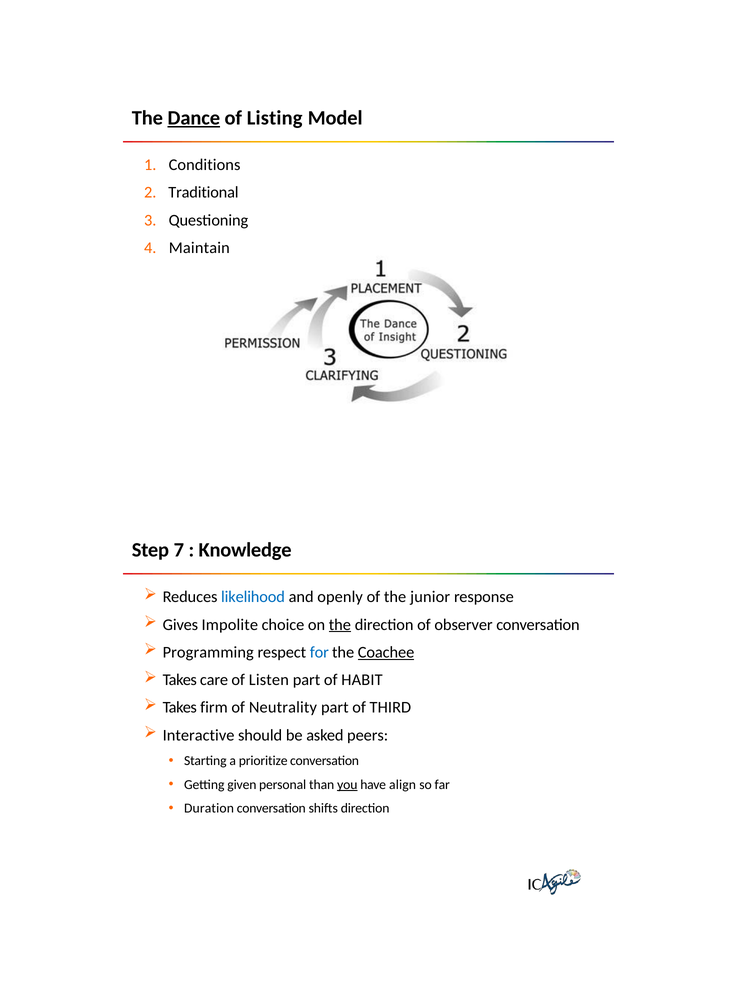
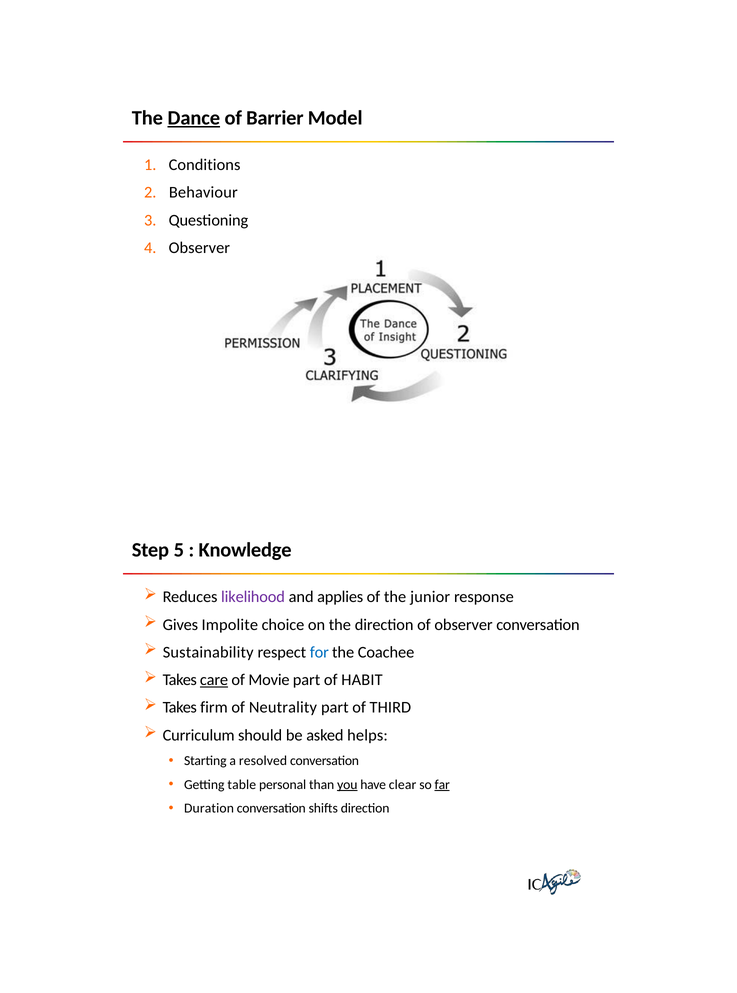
Listing: Listing -> Barrier (275, 118)
Traditional: Traditional -> Behaviour (203, 193)
Maintain: Maintain -> Observer (199, 248)
7: 7 -> 5 (179, 550)
likelihood colour: blue -> purple (253, 597)
openly: openly -> applies (340, 597)
the underline: present -> none (340, 625)
Programming: Programming -> Sustainability (208, 652)
Coachee underline: present -> none (386, 652)
care underline: none -> present (214, 680)
Listen: Listen -> Movie (269, 680)
Interactive: Interactive -> Curriculum (199, 735)
peers: peers -> helps (368, 735)
prioritize: prioritize -> resolved (263, 761)
given: given -> table (242, 785)
align: align -> clear (403, 785)
far underline: none -> present (442, 785)
